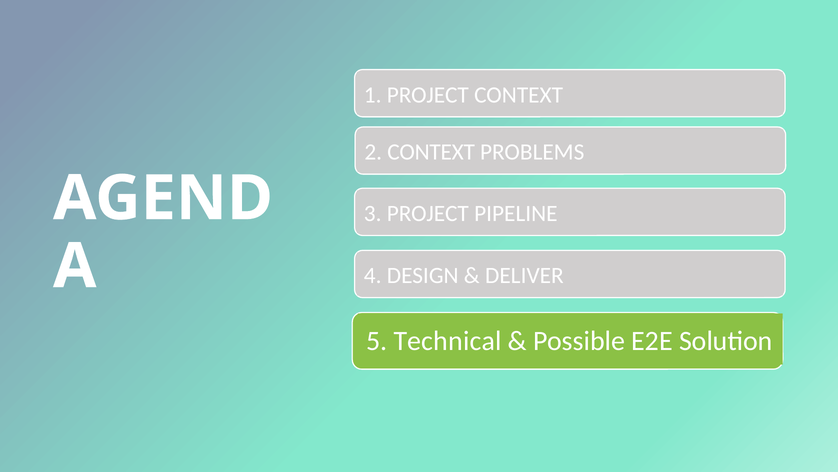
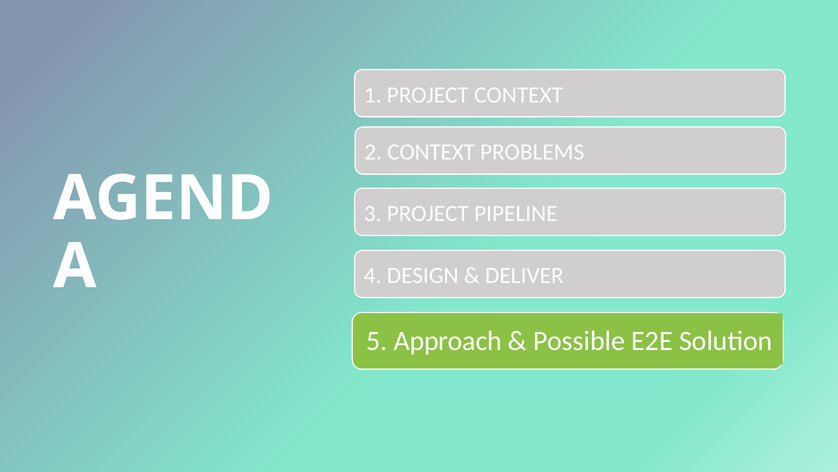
Technical: Technical -> Approach (448, 341)
